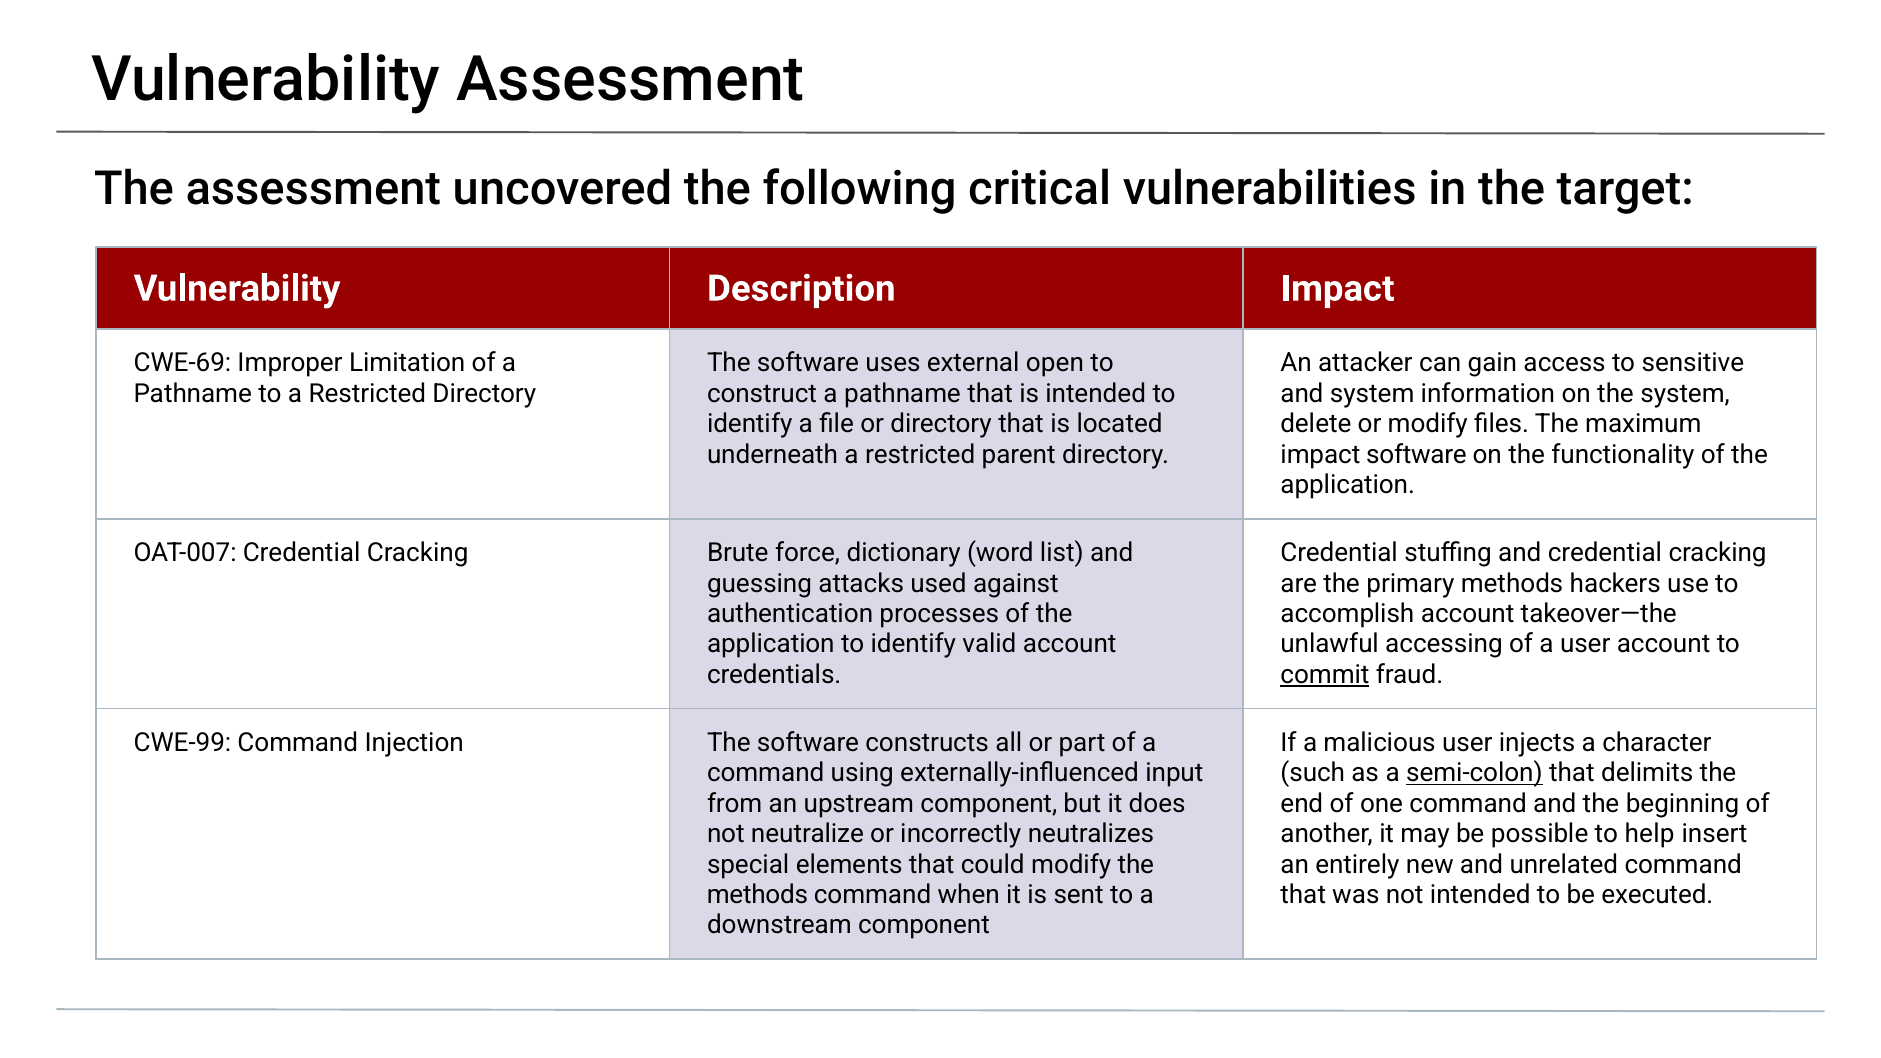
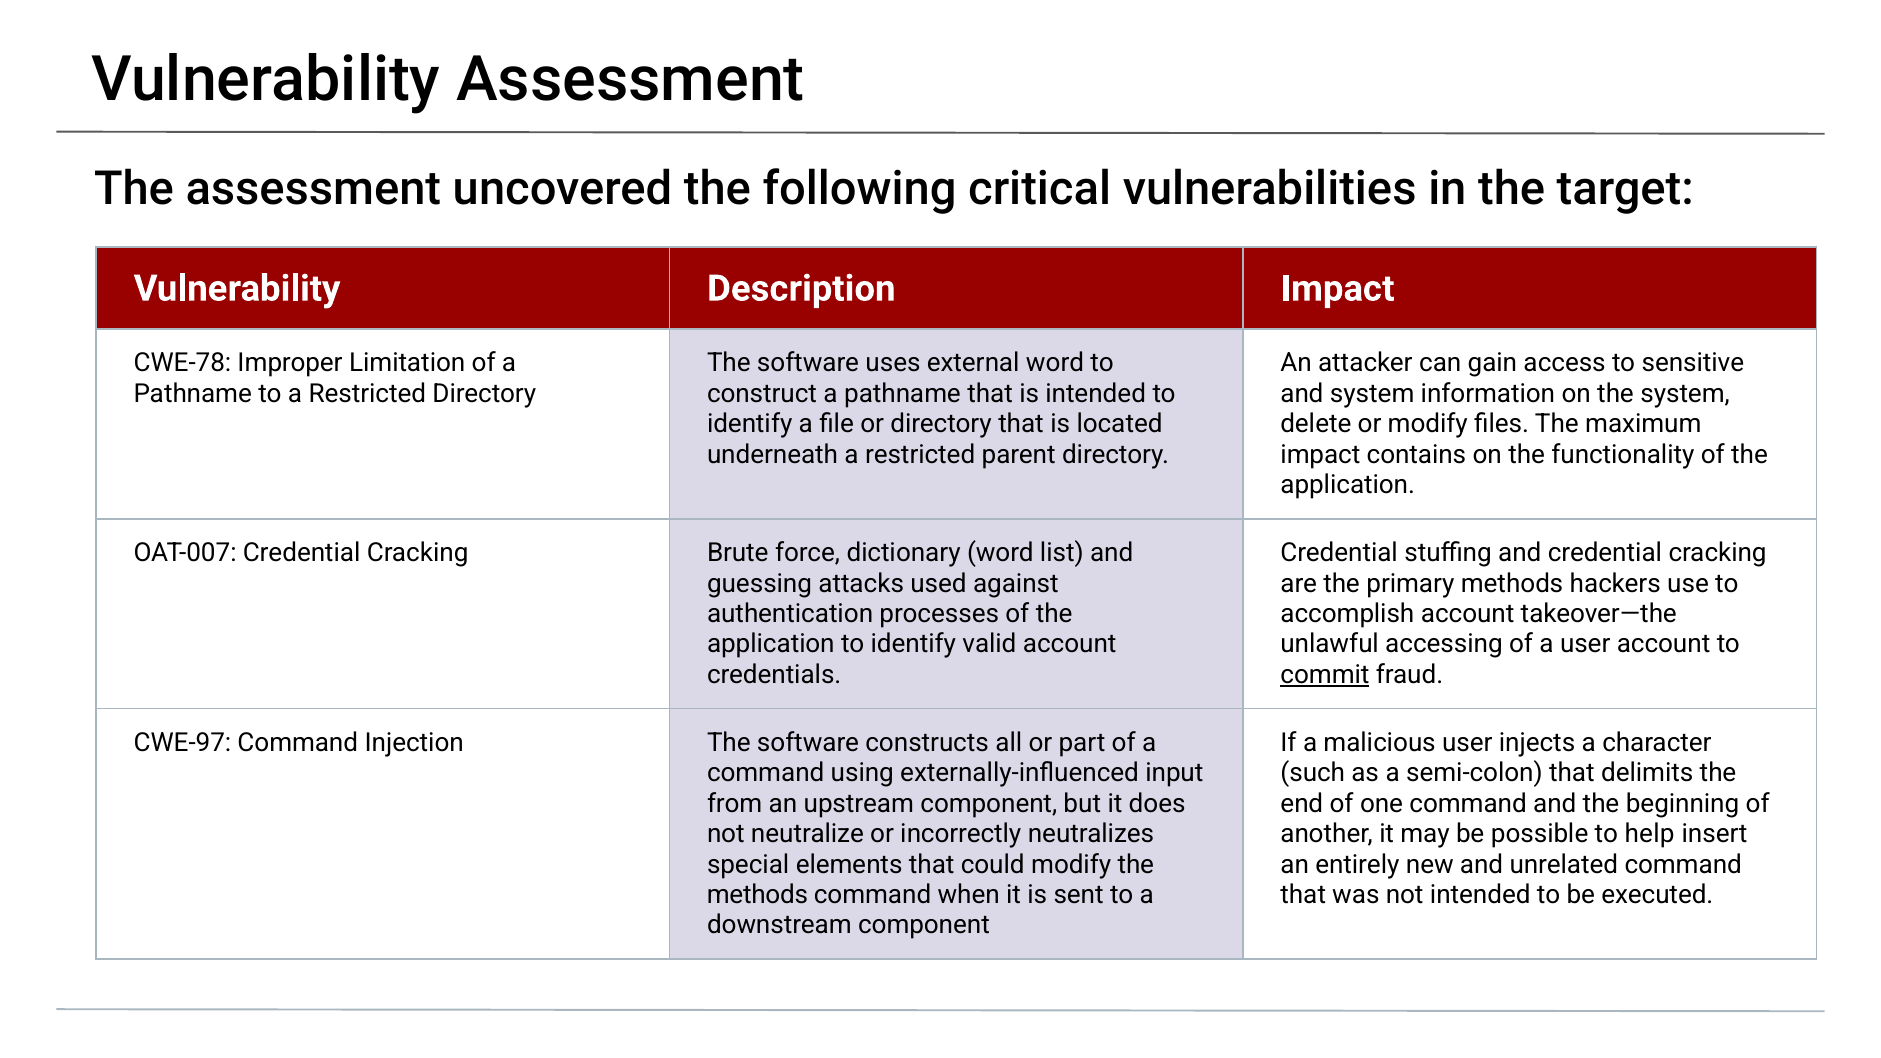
CWE-69: CWE-69 -> CWE-78 (182, 363)
external open: open -> word (1055, 363)
impact software: software -> contains (1416, 455)
CWE-99: CWE-99 -> CWE-97 (182, 743)
semi-colon underline: present -> none (1474, 773)
